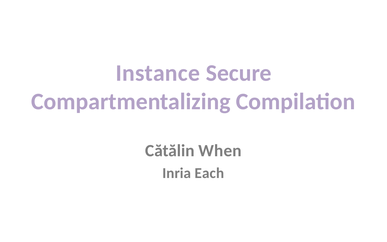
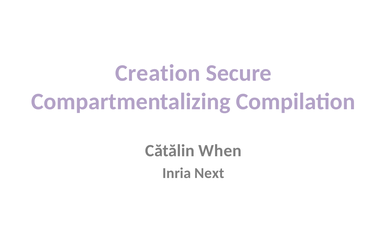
Instance: Instance -> Creation (158, 73)
Each: Each -> Next (209, 173)
